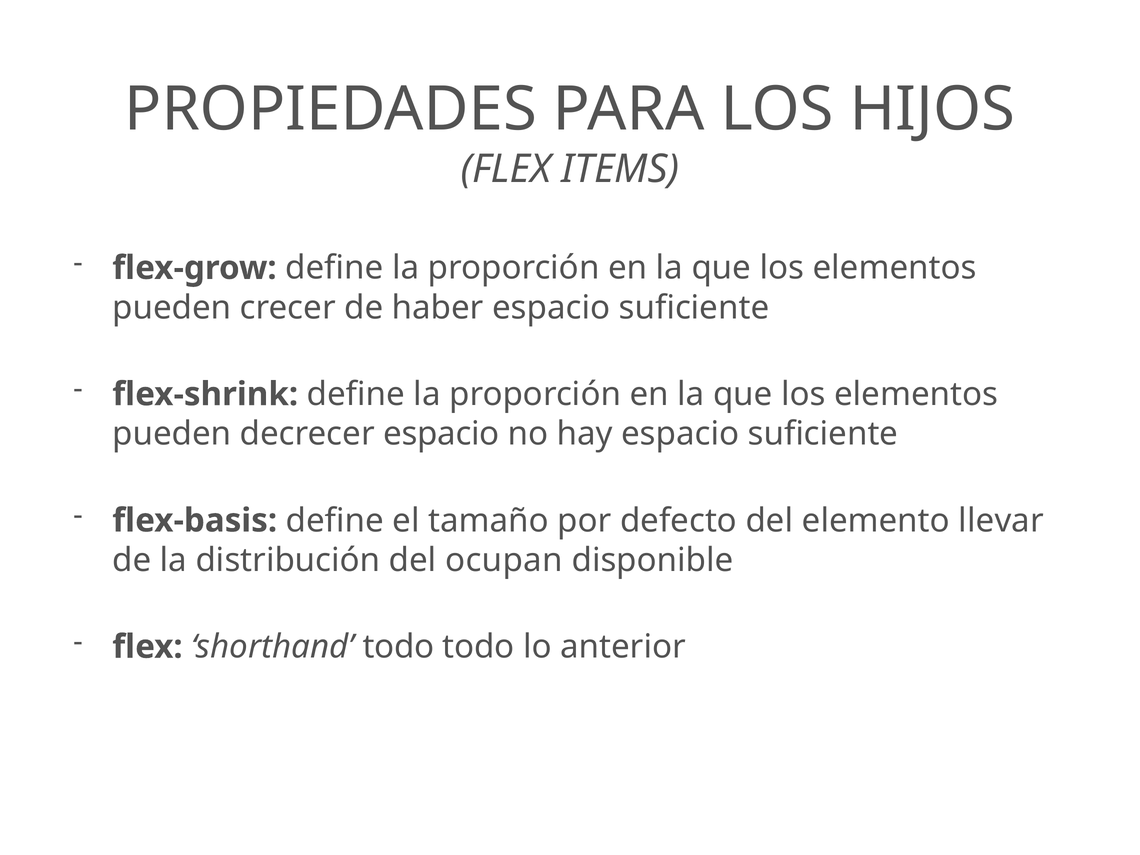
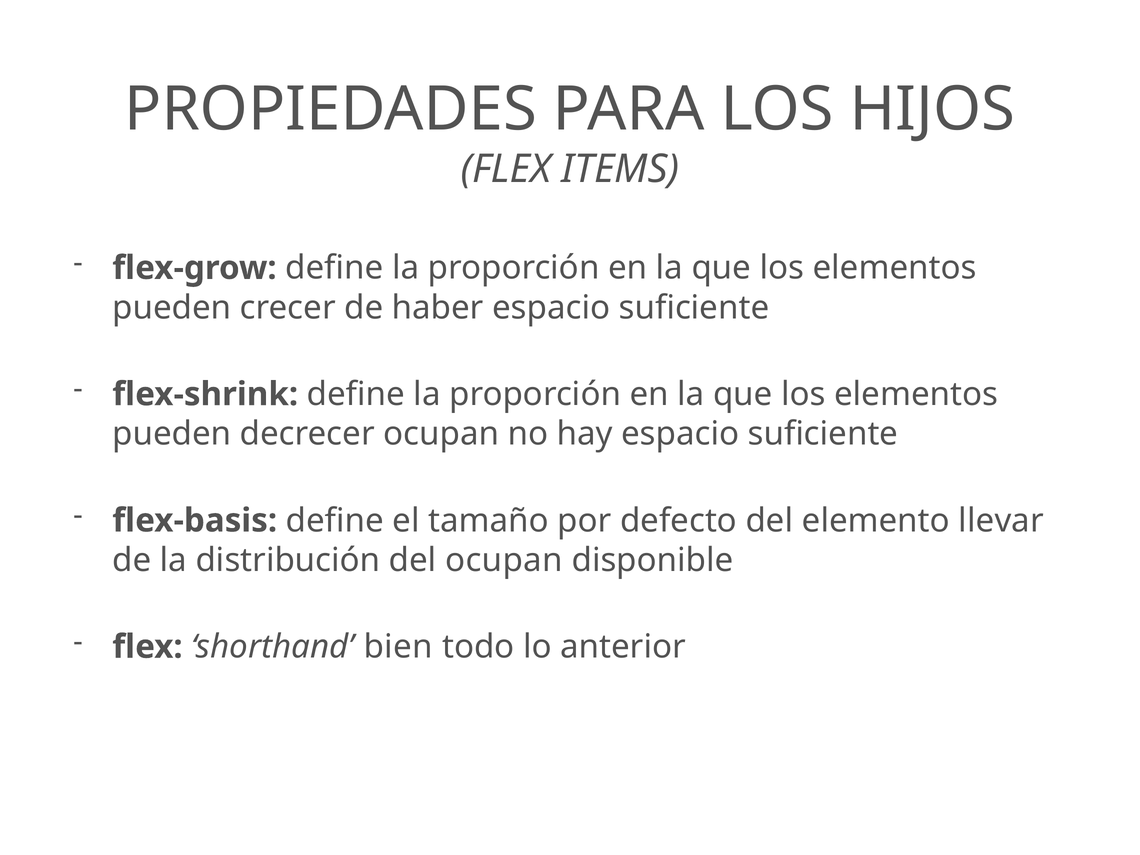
decrecer espacio: espacio -> ocupan (441, 434)
shorthand todo: todo -> bien (398, 647)
